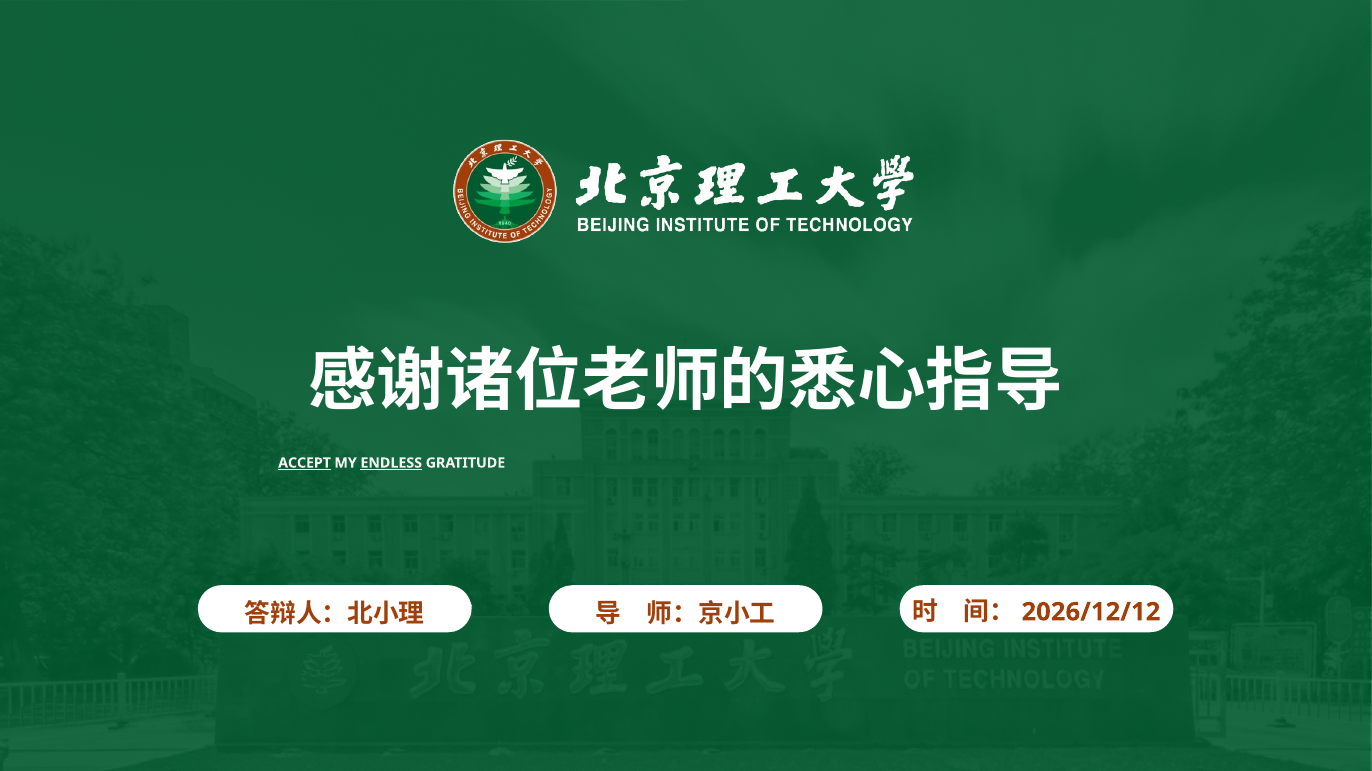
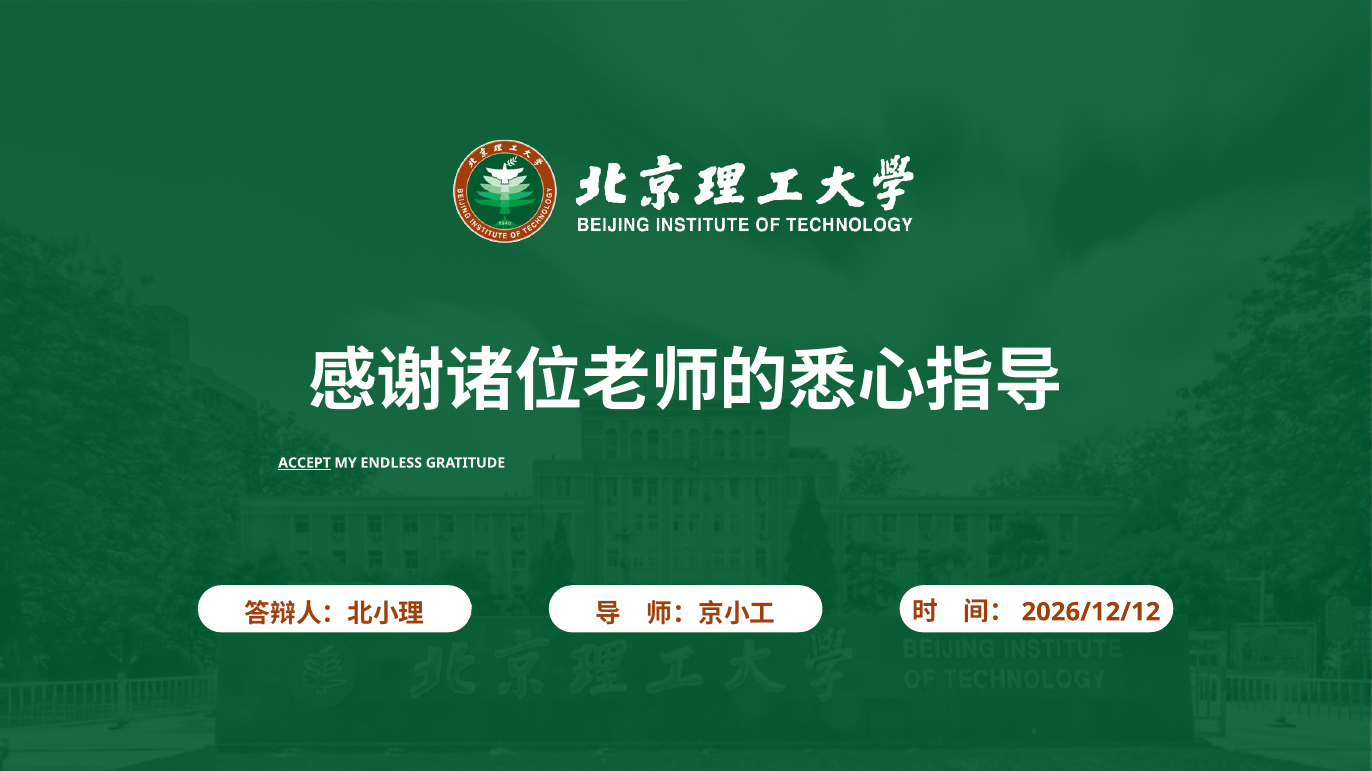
ENDLESS underline: present -> none (391, 463)
